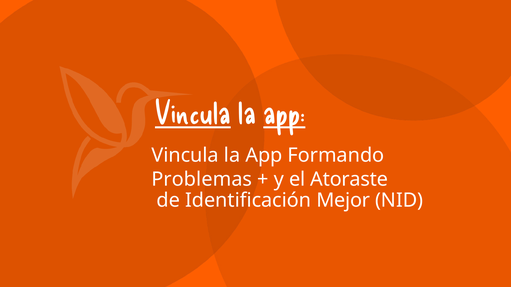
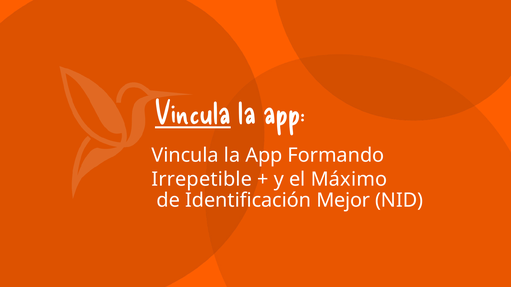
app underline: present -> none (284, 114)
Problemas: Problemas -> Irrepetible (202, 179)
Atoraste: Atoraste -> Máximo (349, 179)
